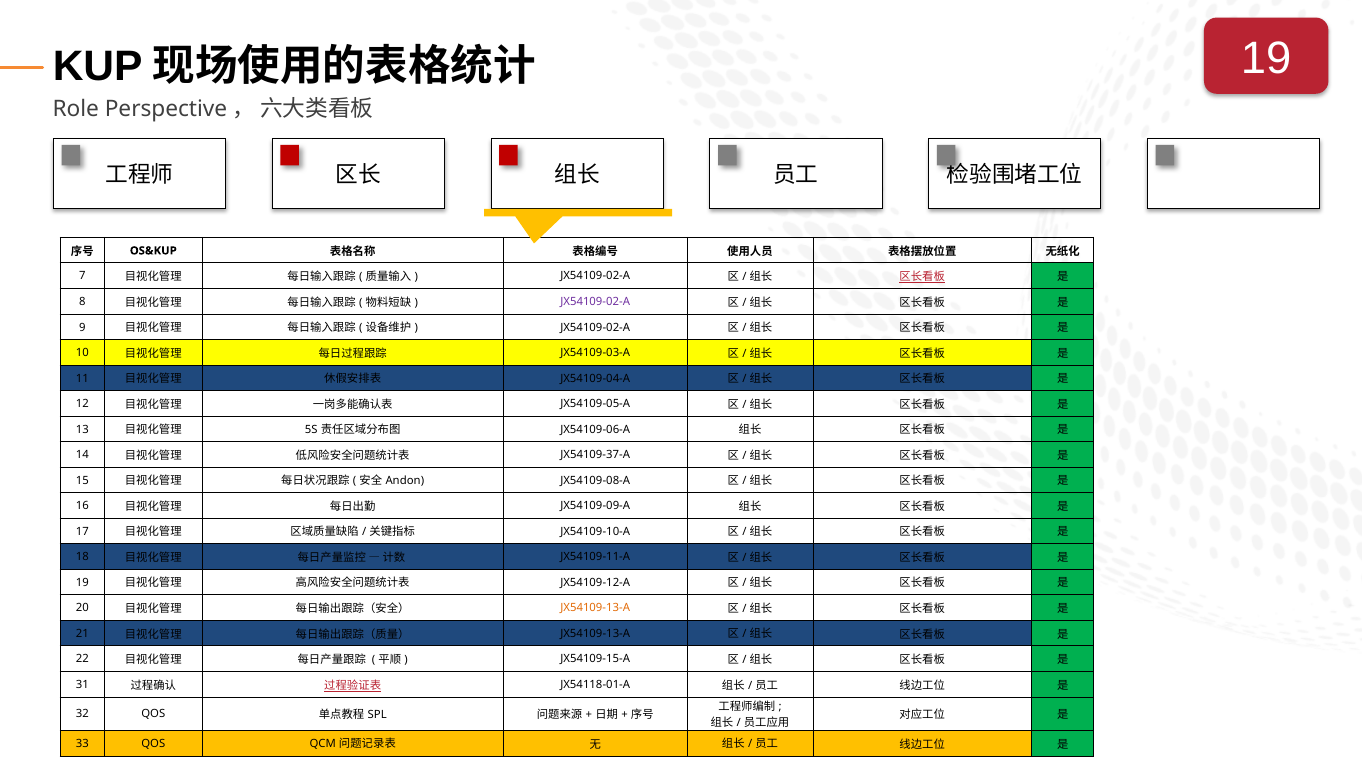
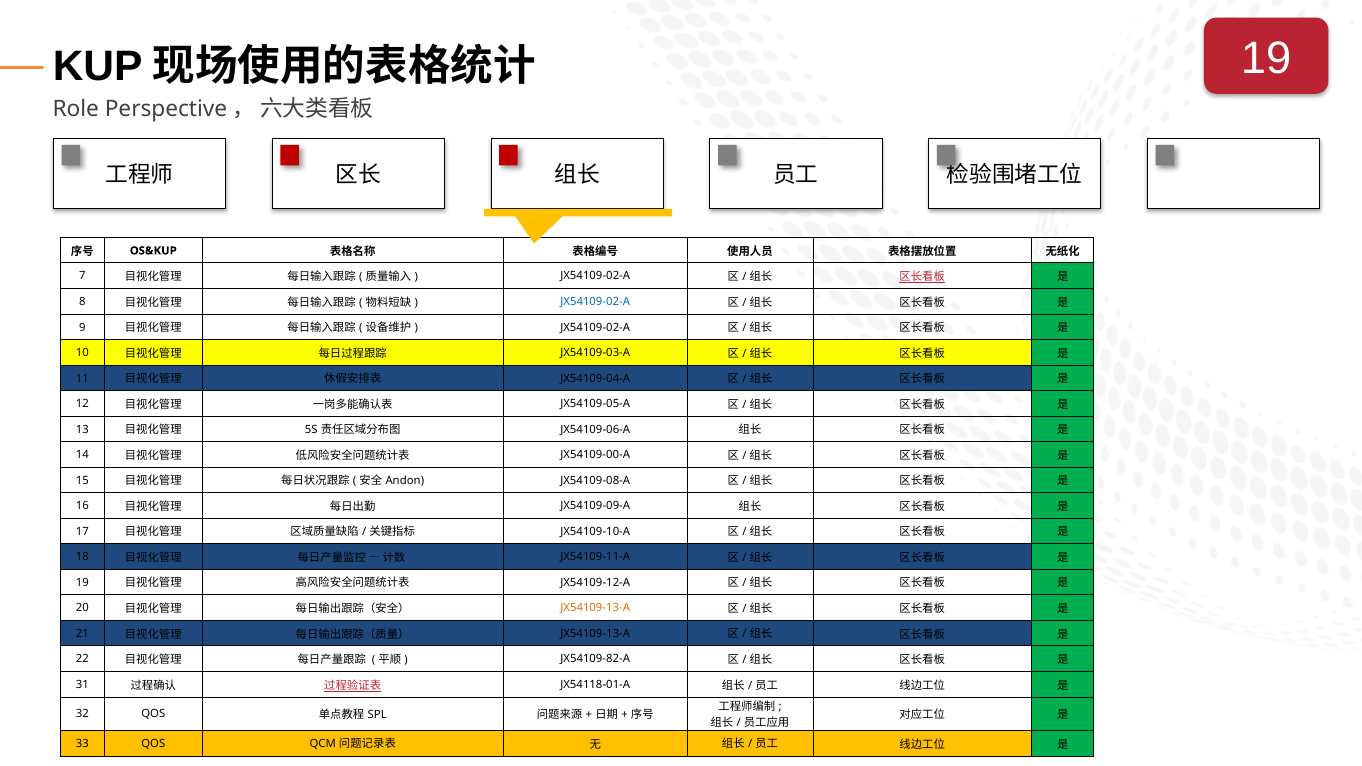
JX54109-02-A colour: purple -> blue (595, 302)
JX54109-37-A: JX54109-37-A -> JX54109-00-A (595, 455)
JX54109-15-A: JX54109-15-A -> JX54109-82-A (595, 659)
